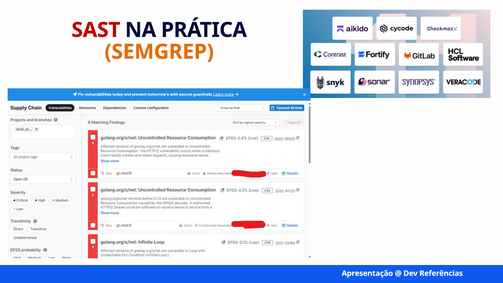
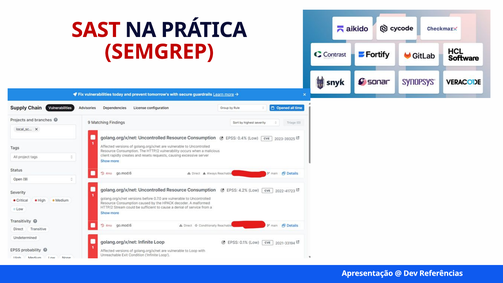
SEMGREP colour: orange -> red (159, 52)
